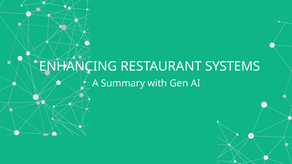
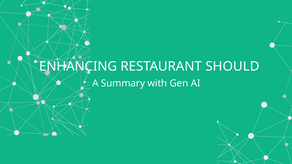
SYSTEMS: SYSTEMS -> SHOULD (232, 67)
